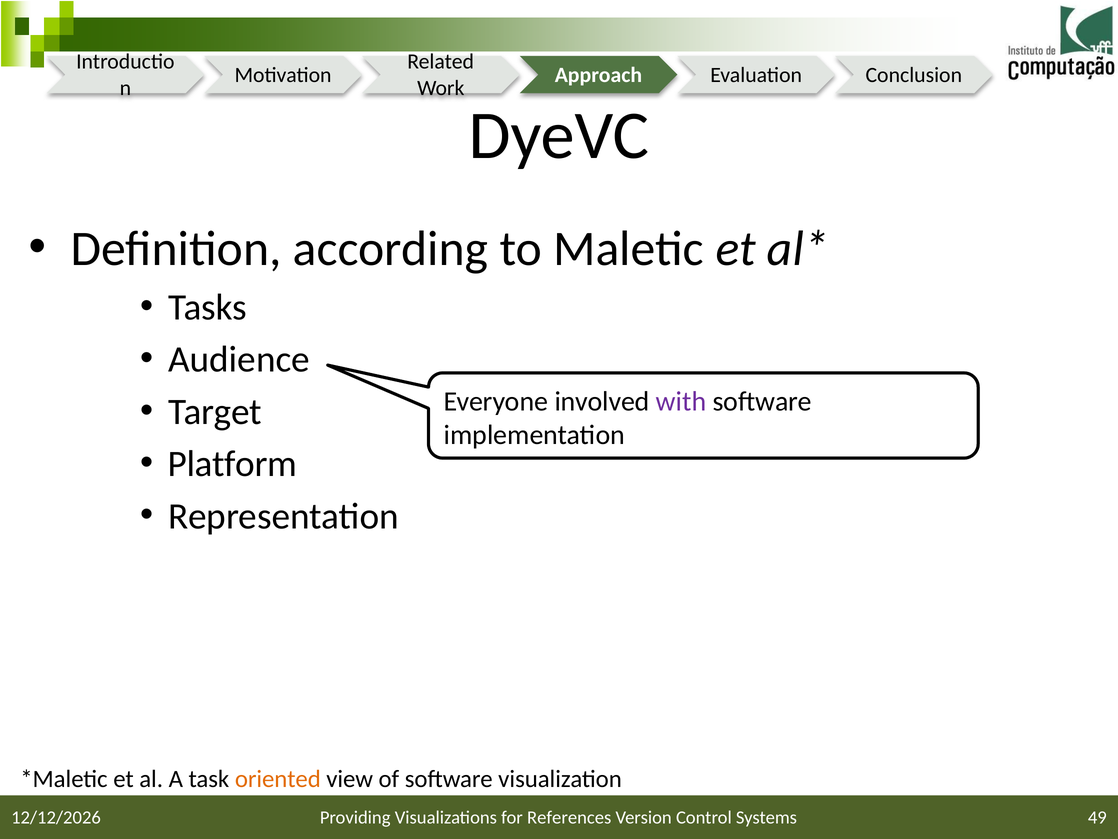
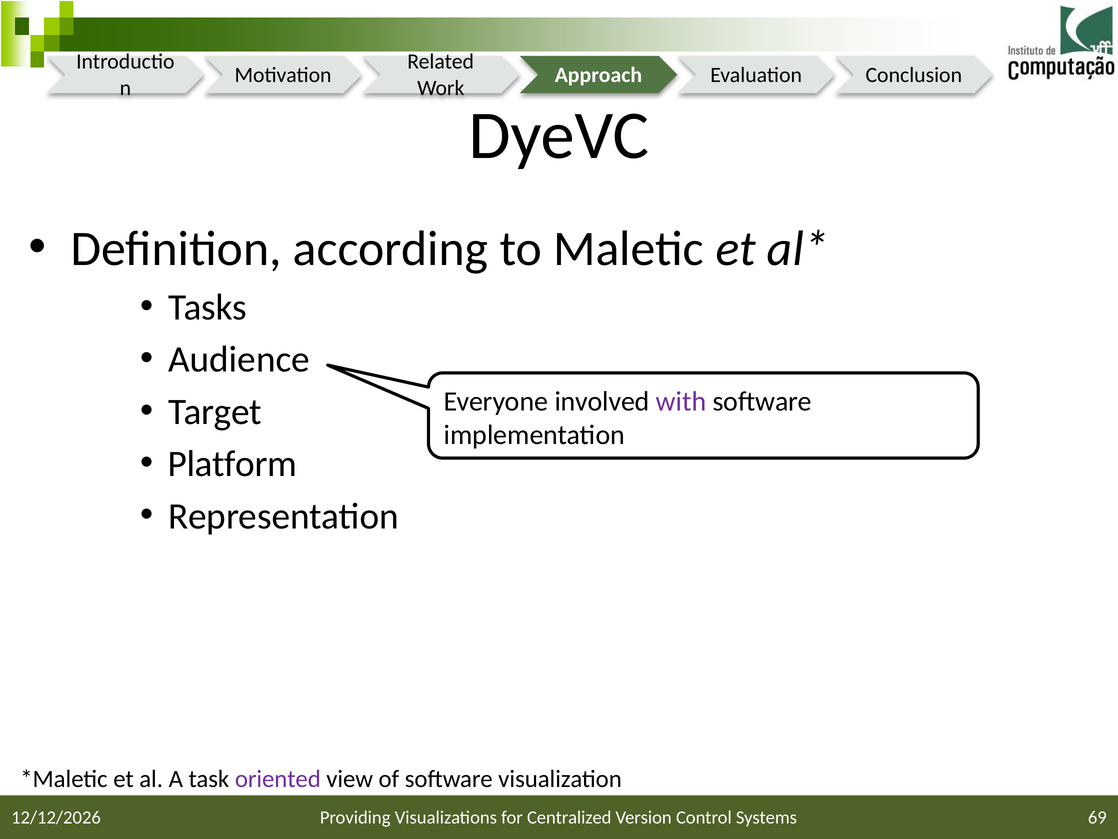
oriented colour: orange -> purple (278, 779)
References: References -> Centralized (569, 817)
49: 49 -> 69 (1097, 817)
